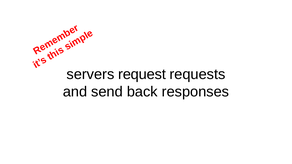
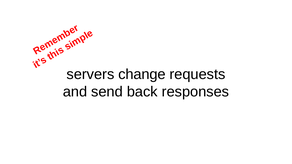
request: request -> change (142, 74)
